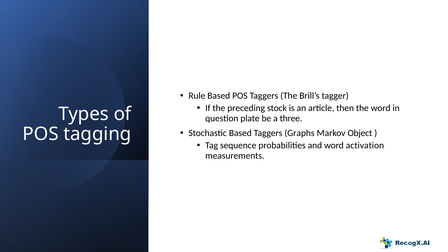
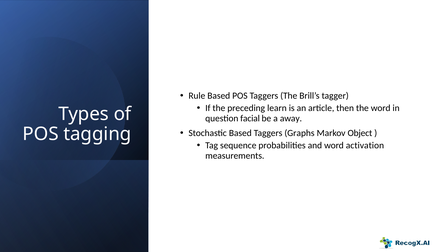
stock: stock -> learn (277, 108)
plate: plate -> facial (250, 118)
three: three -> away (291, 118)
